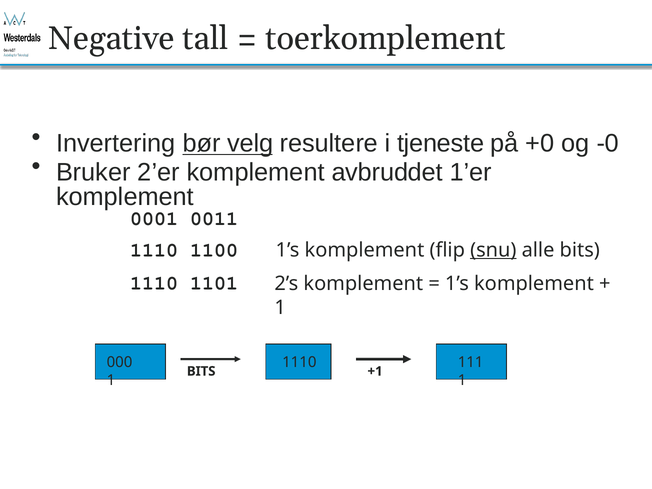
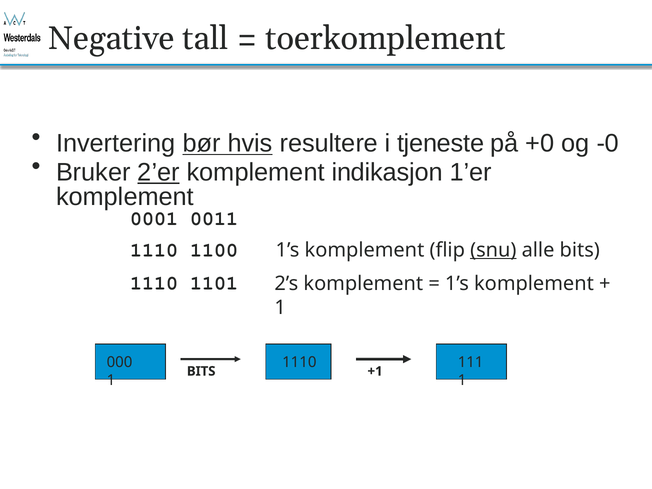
velg: velg -> hvis (250, 143)
2’er underline: none -> present (159, 172)
avbruddet: avbruddet -> indikasjon (387, 172)
